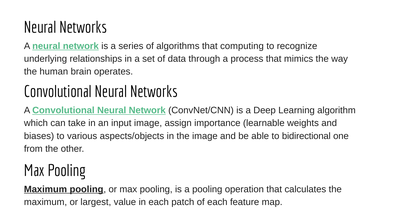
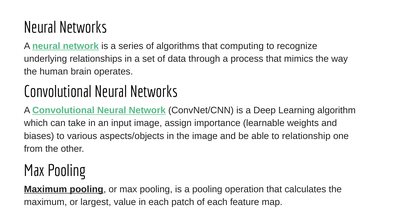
bidirectional: bidirectional -> relationship (306, 136)
